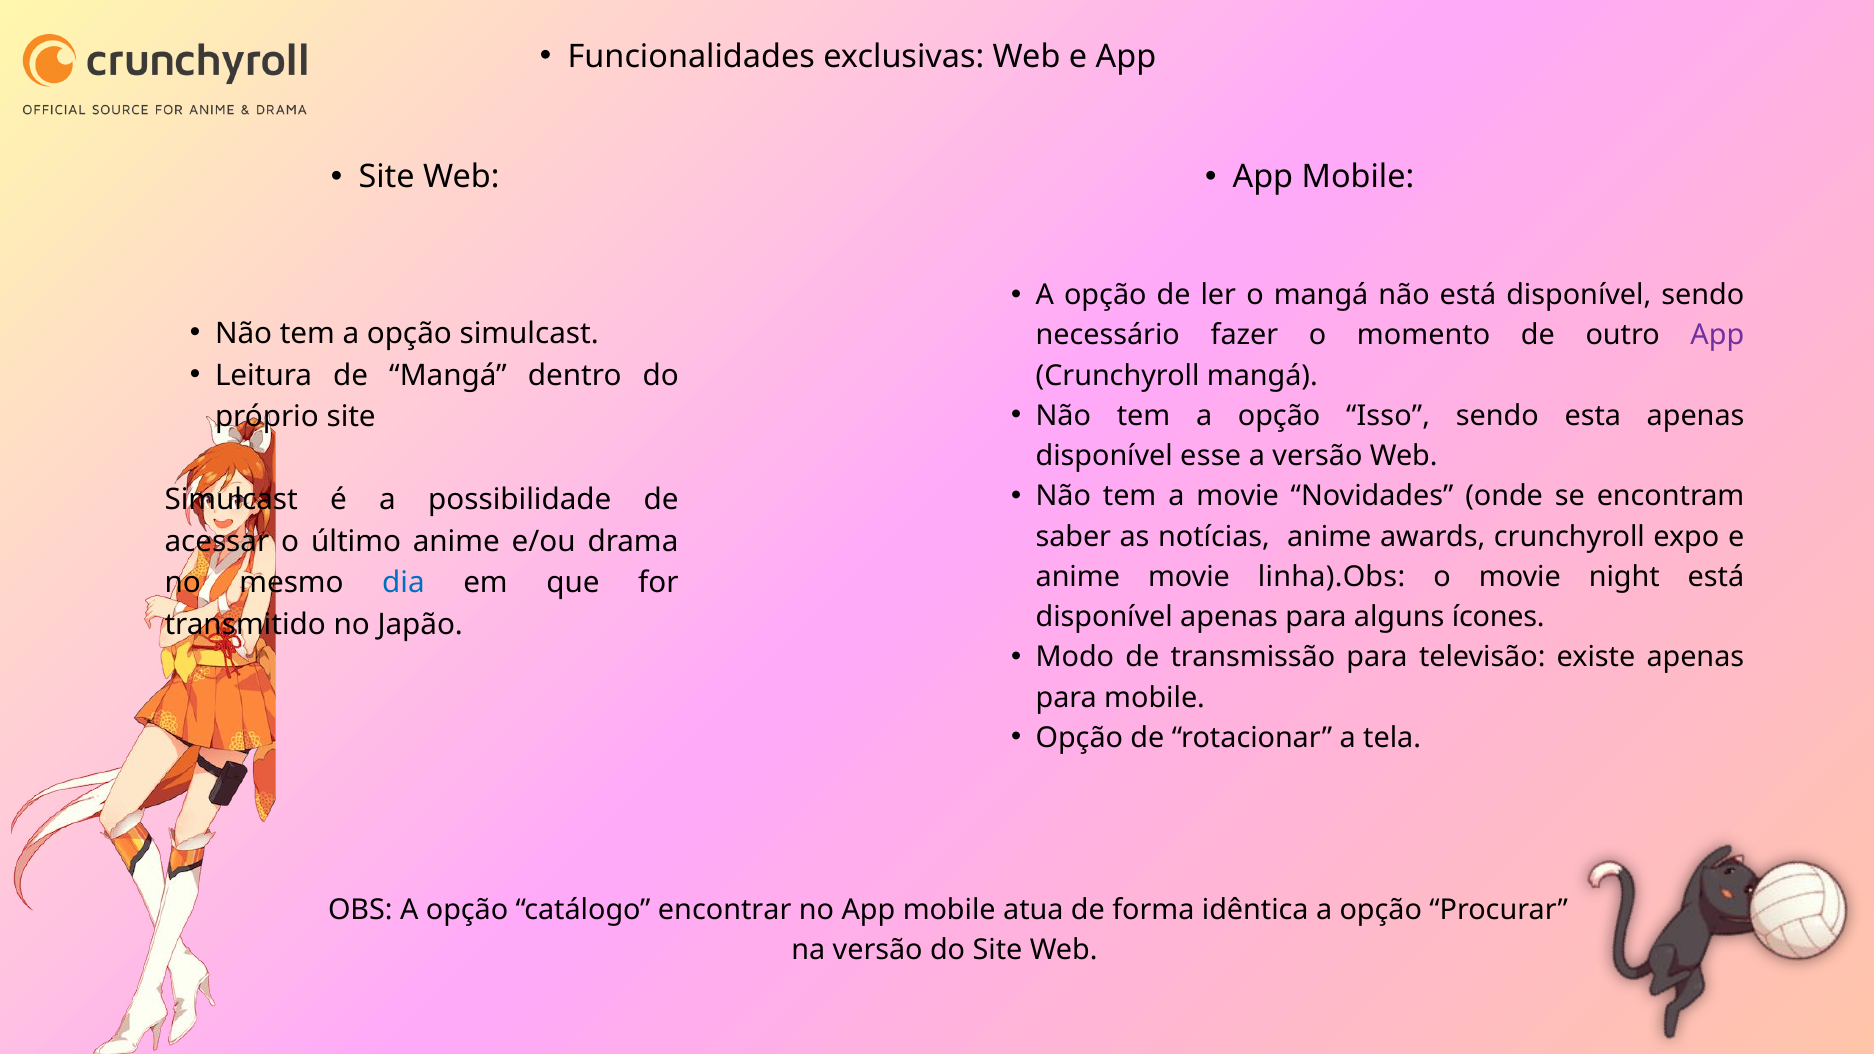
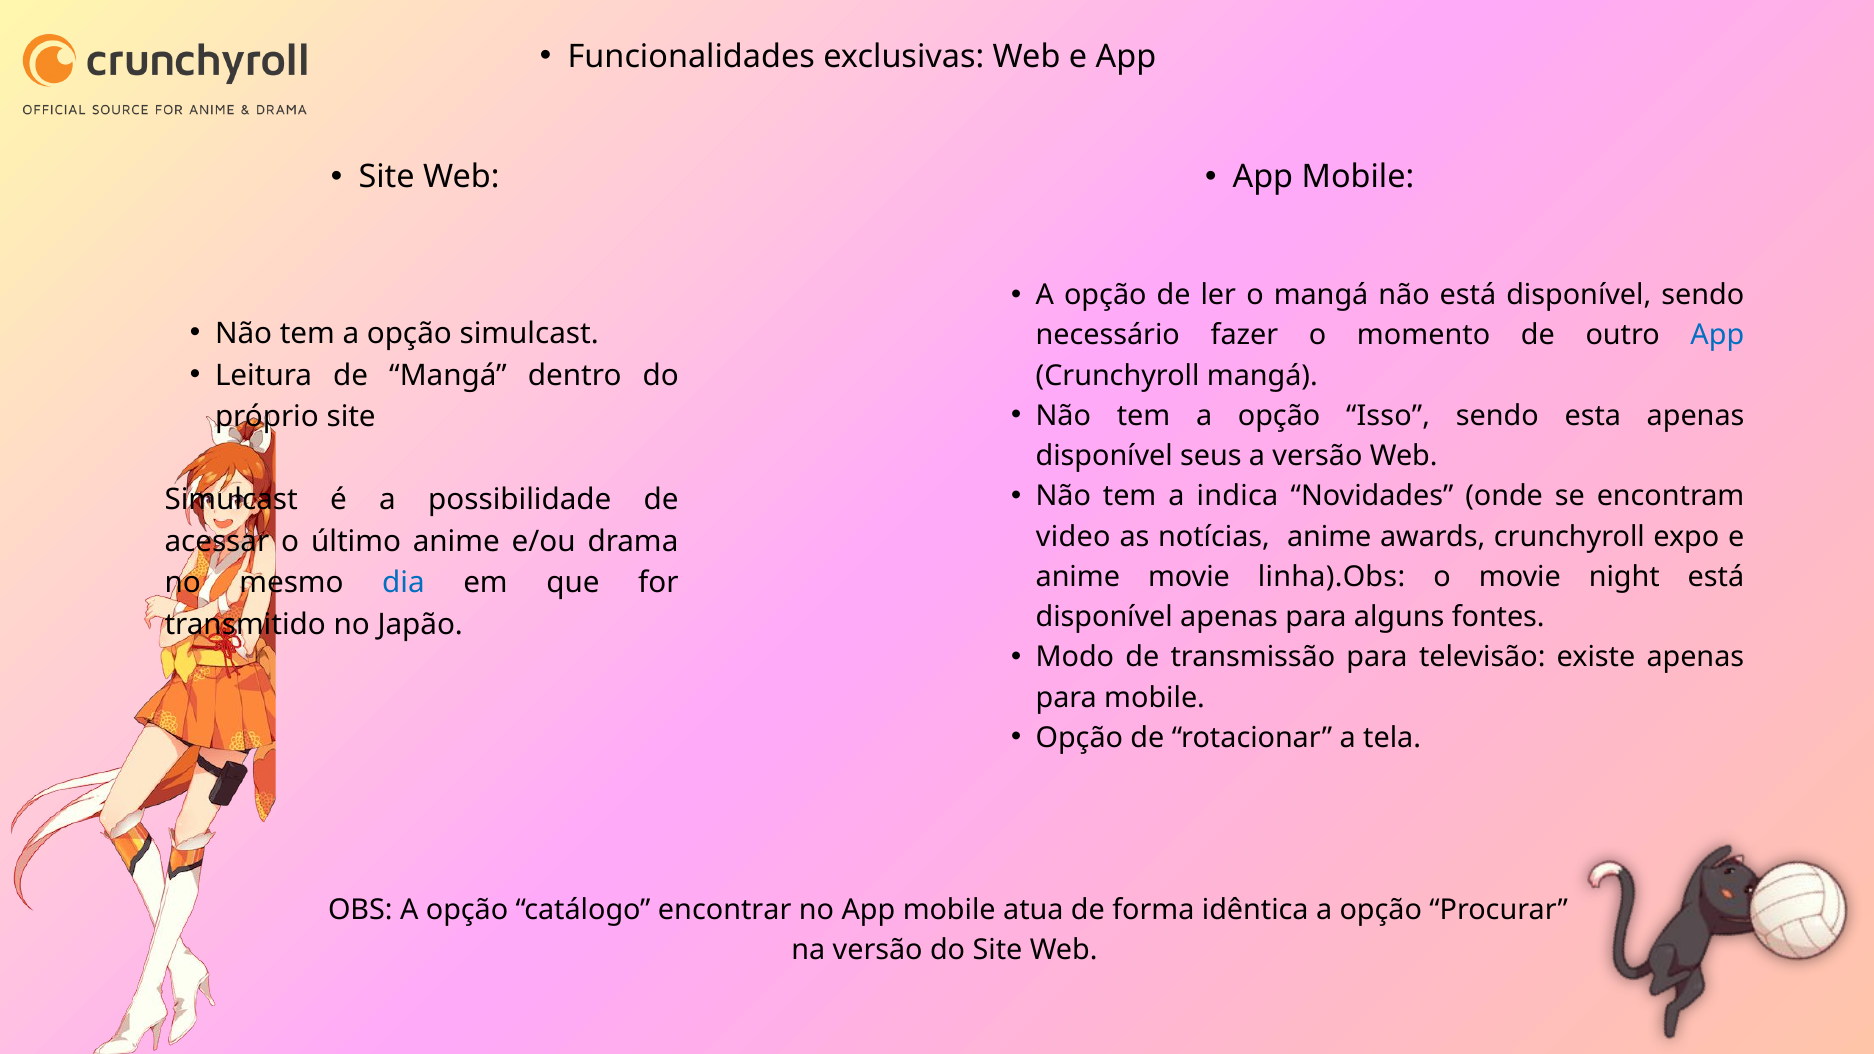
App colour: purple -> blue (1717, 336)
esse: esse -> seus (1211, 456)
a movie: movie -> indica (1237, 497)
saber: saber -> video (1073, 537)
ícones: ícones -> fontes (1498, 617)
